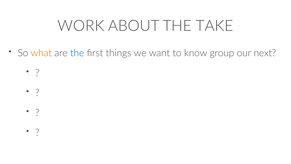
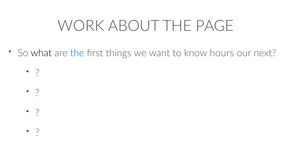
TAKE: TAKE -> PAGE (215, 26)
what colour: orange -> black (41, 53)
group: group -> hours (222, 53)
